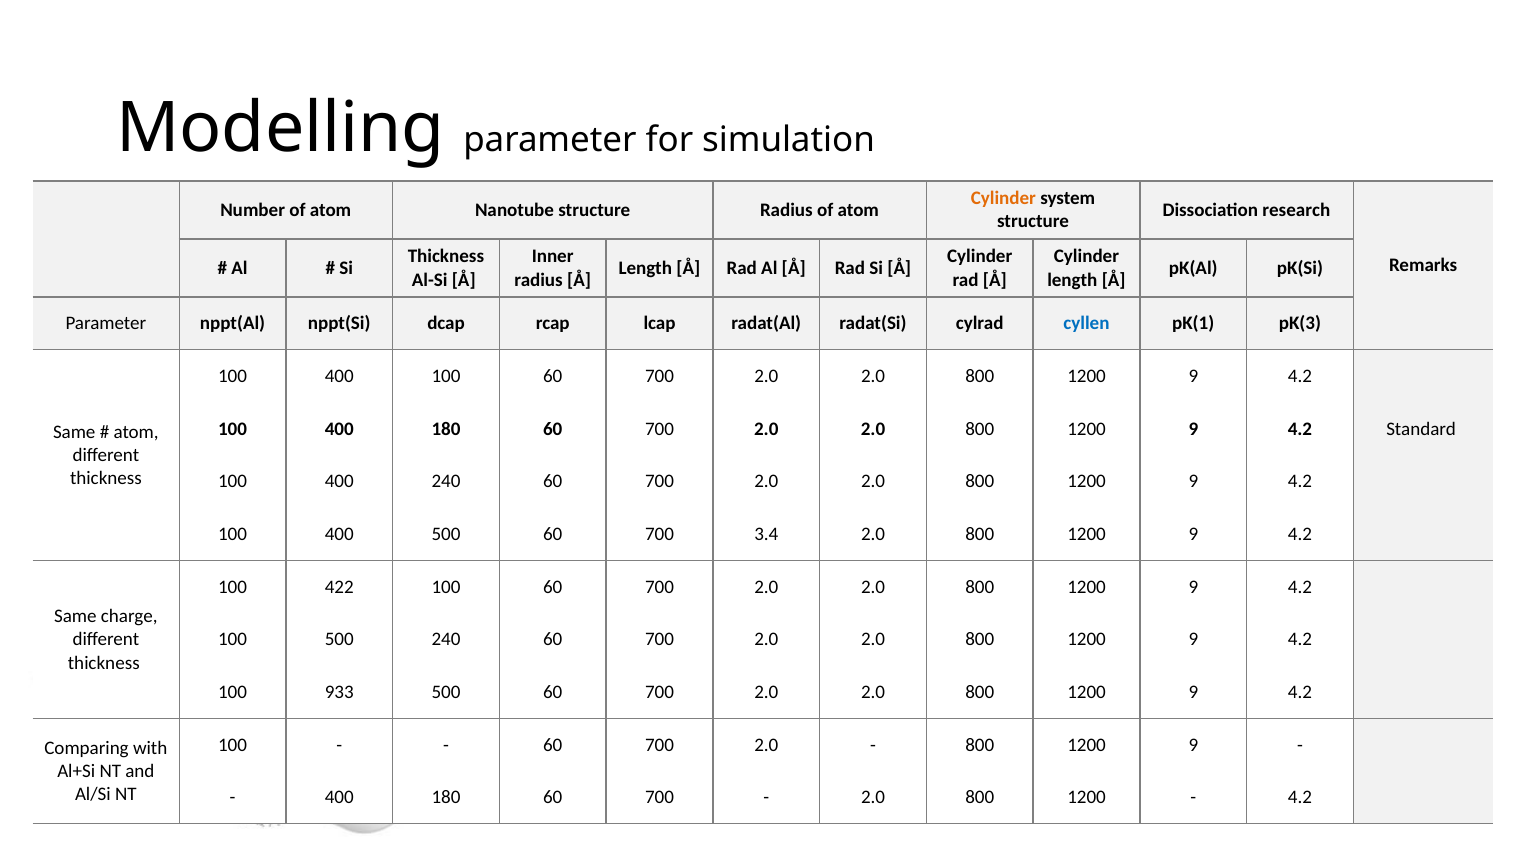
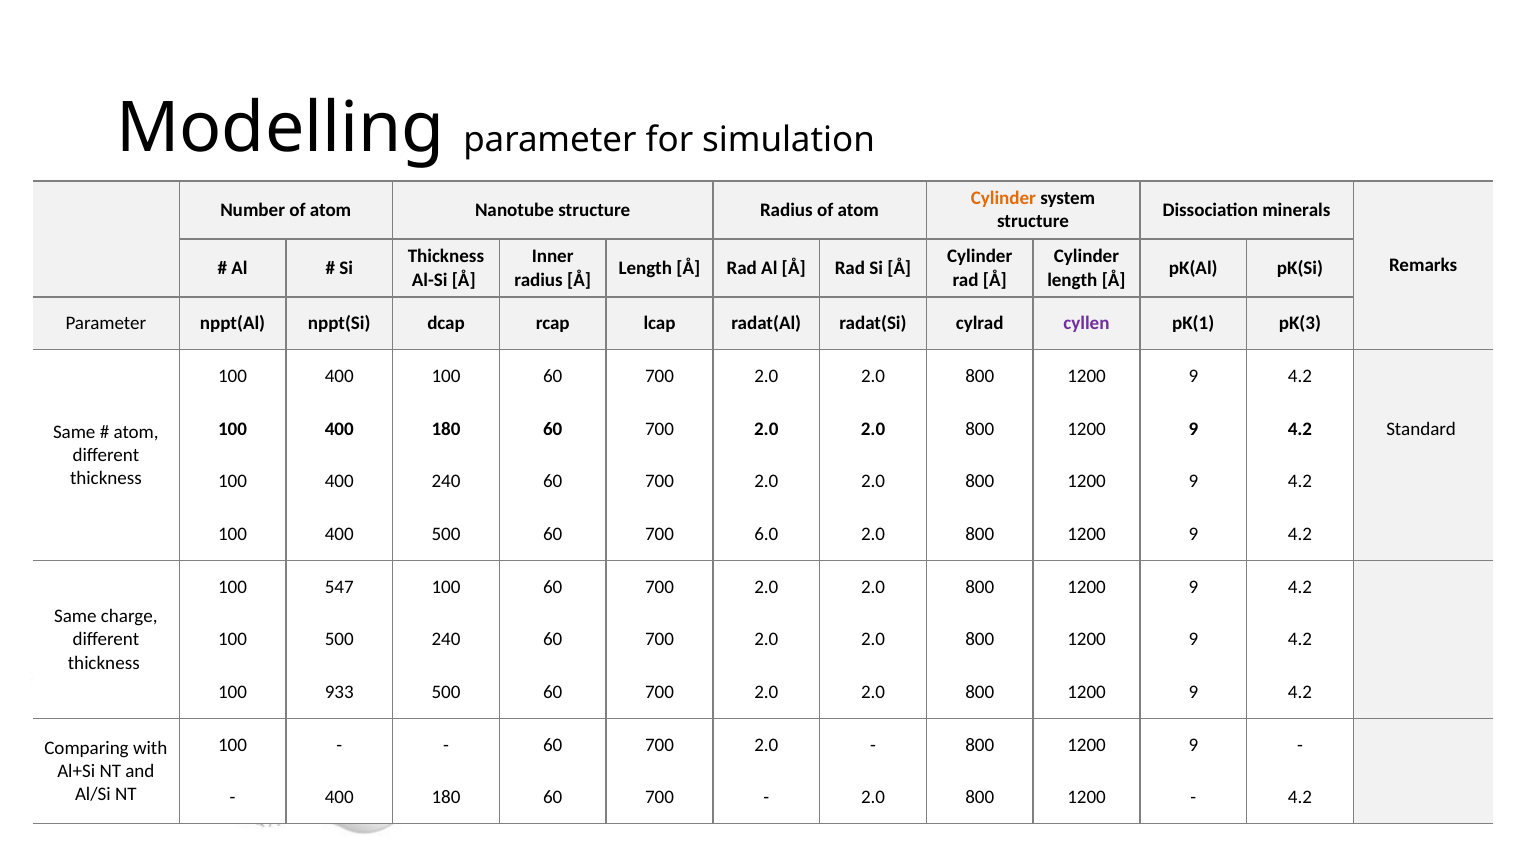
research: research -> minerals (1296, 210)
cyllen colour: blue -> purple (1086, 323)
3.4: 3.4 -> 6.0 (766, 534)
422: 422 -> 547 (339, 586)
